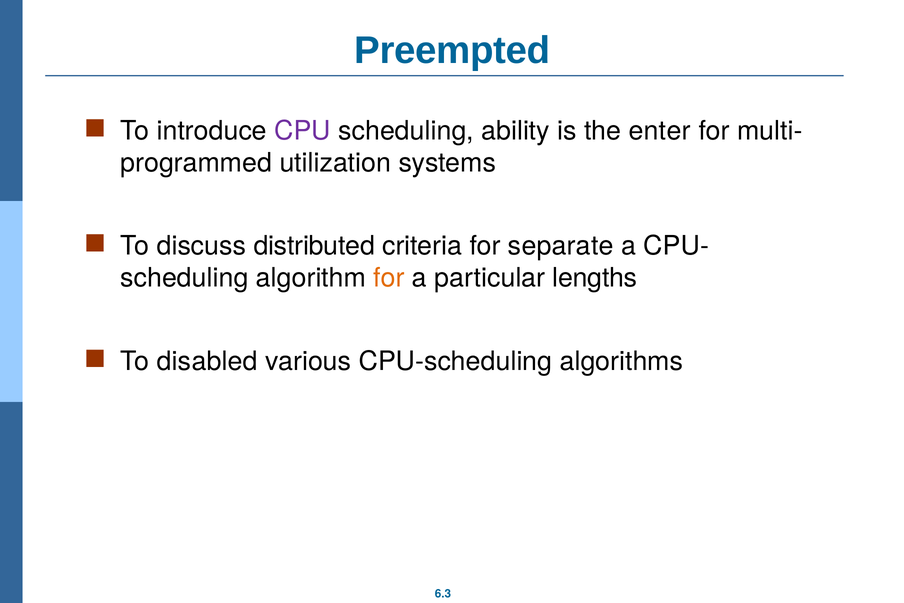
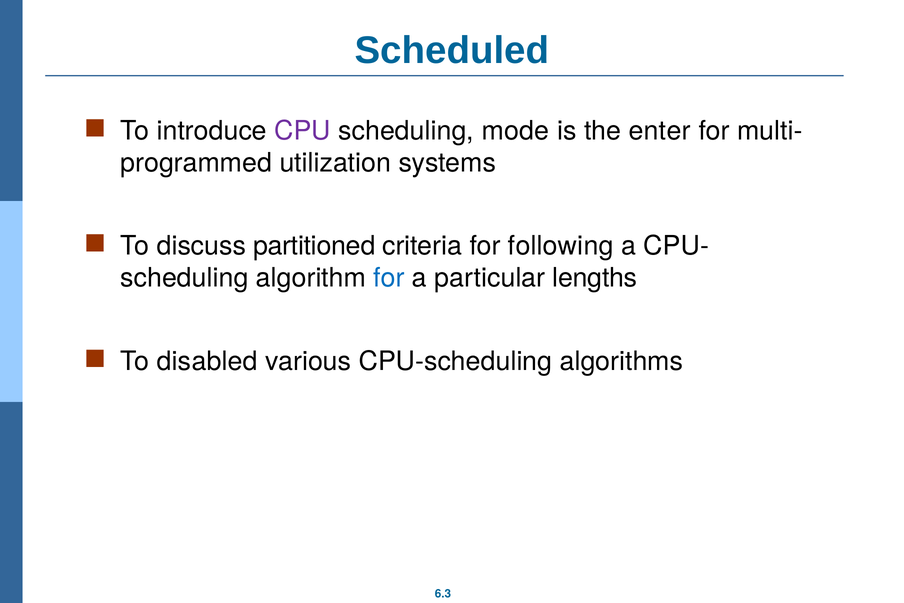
Preempted: Preempted -> Scheduled (452, 50)
ability: ability -> mode (515, 131)
distributed: distributed -> partitioned (314, 246)
separate: separate -> following (561, 246)
for colour: orange -> blue (389, 278)
